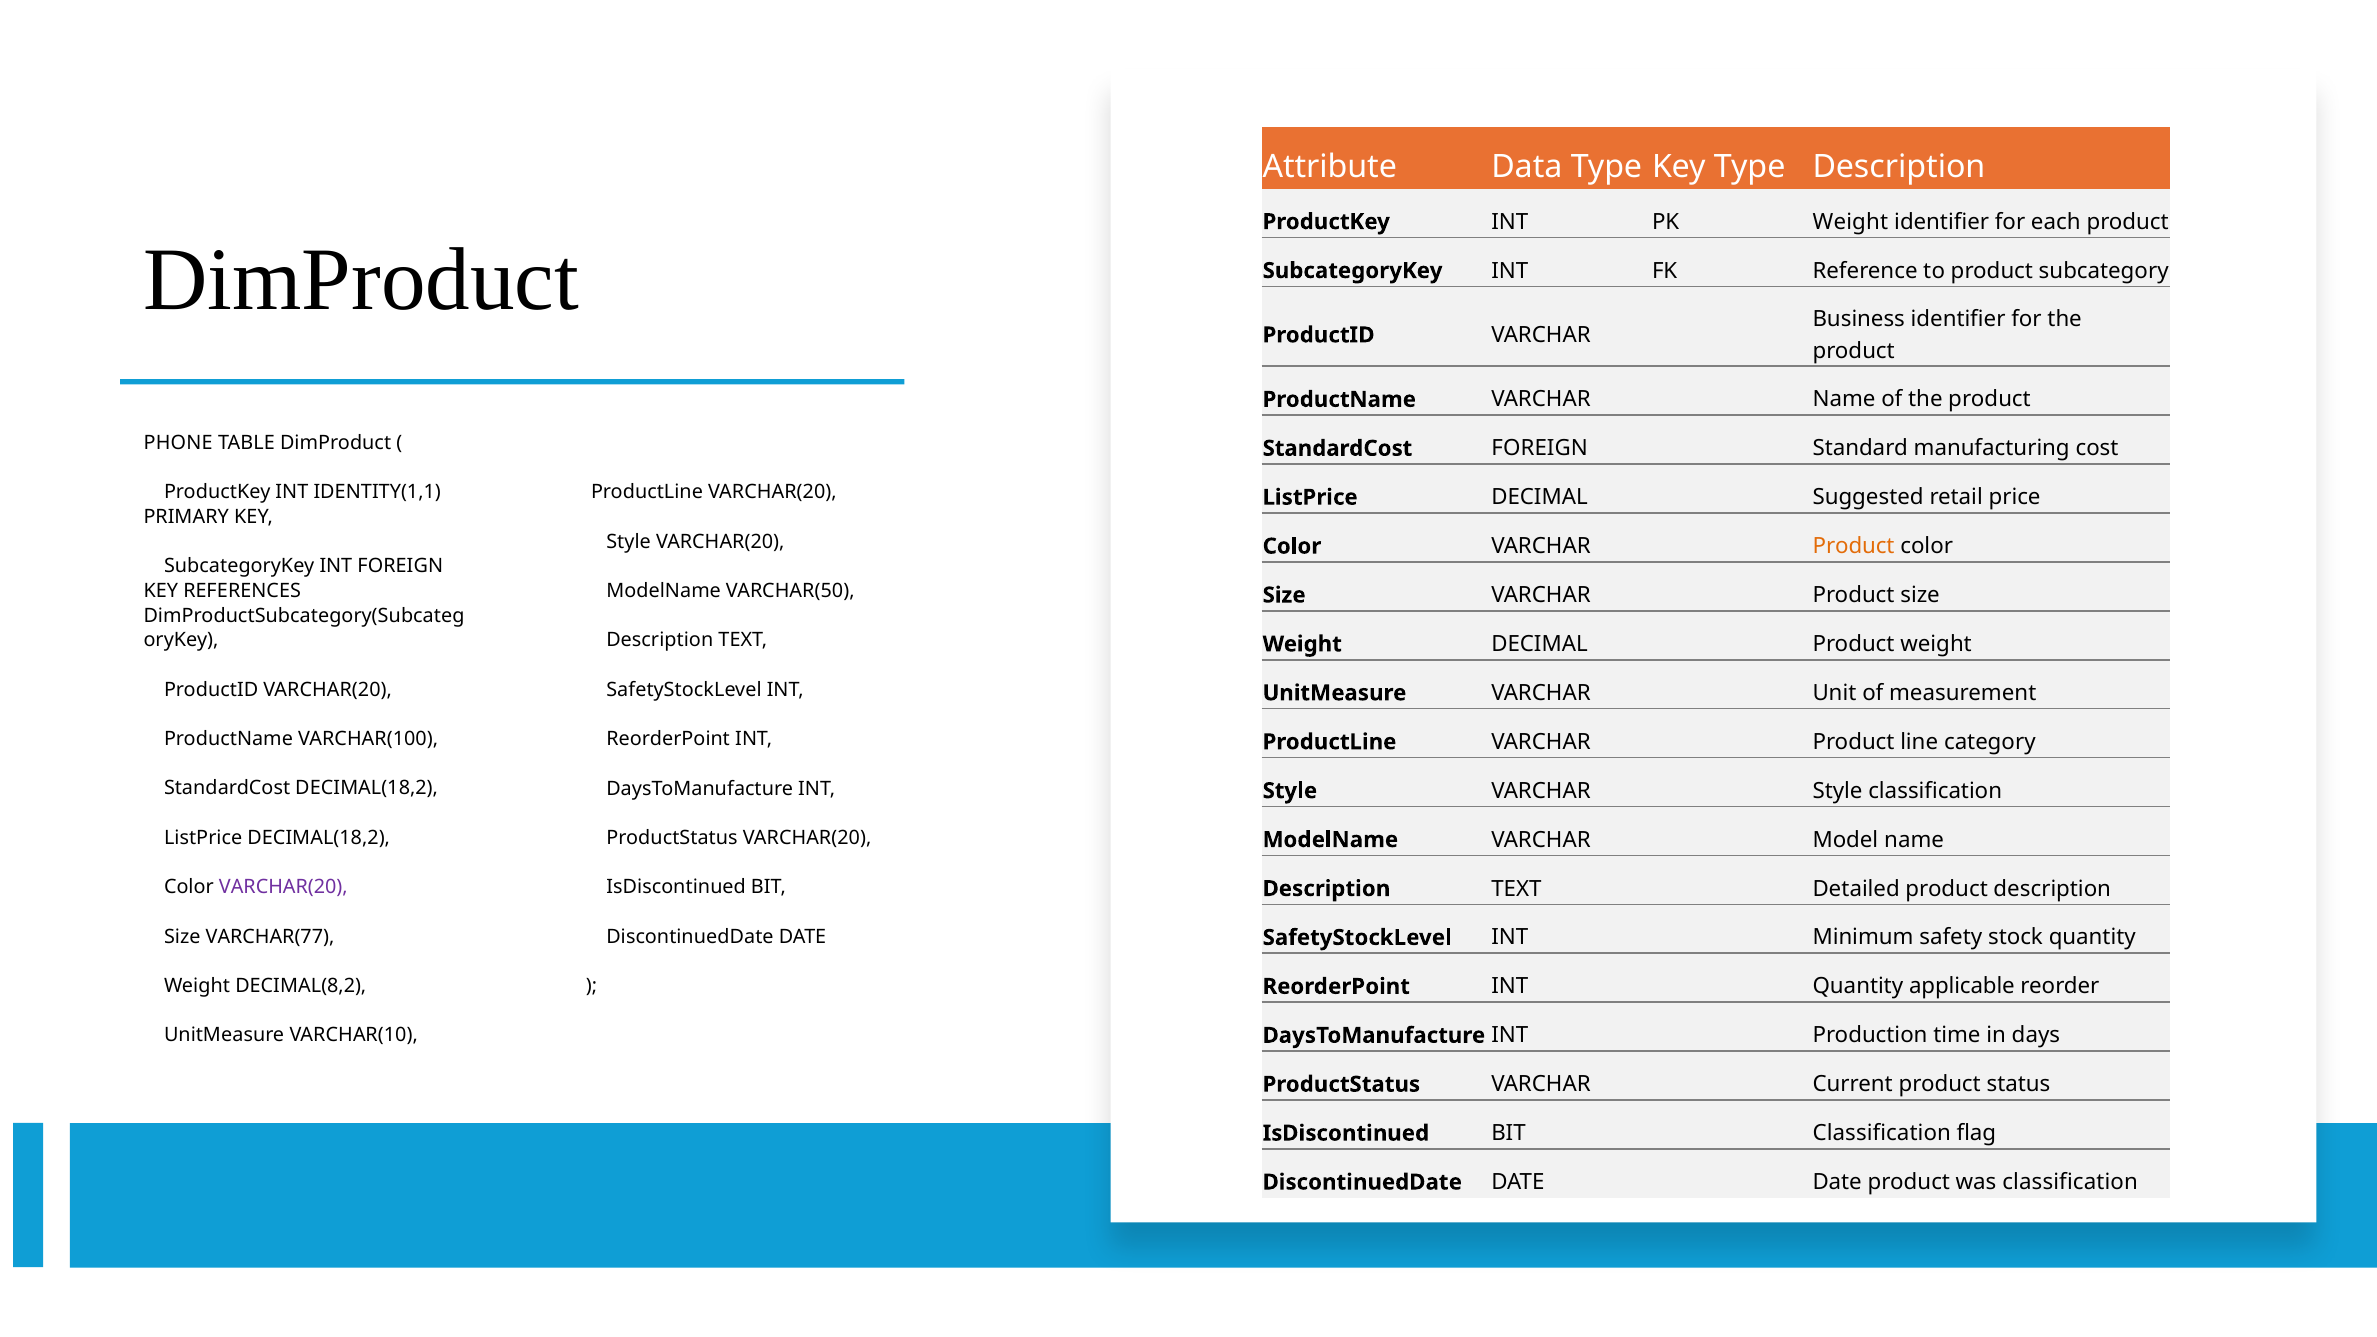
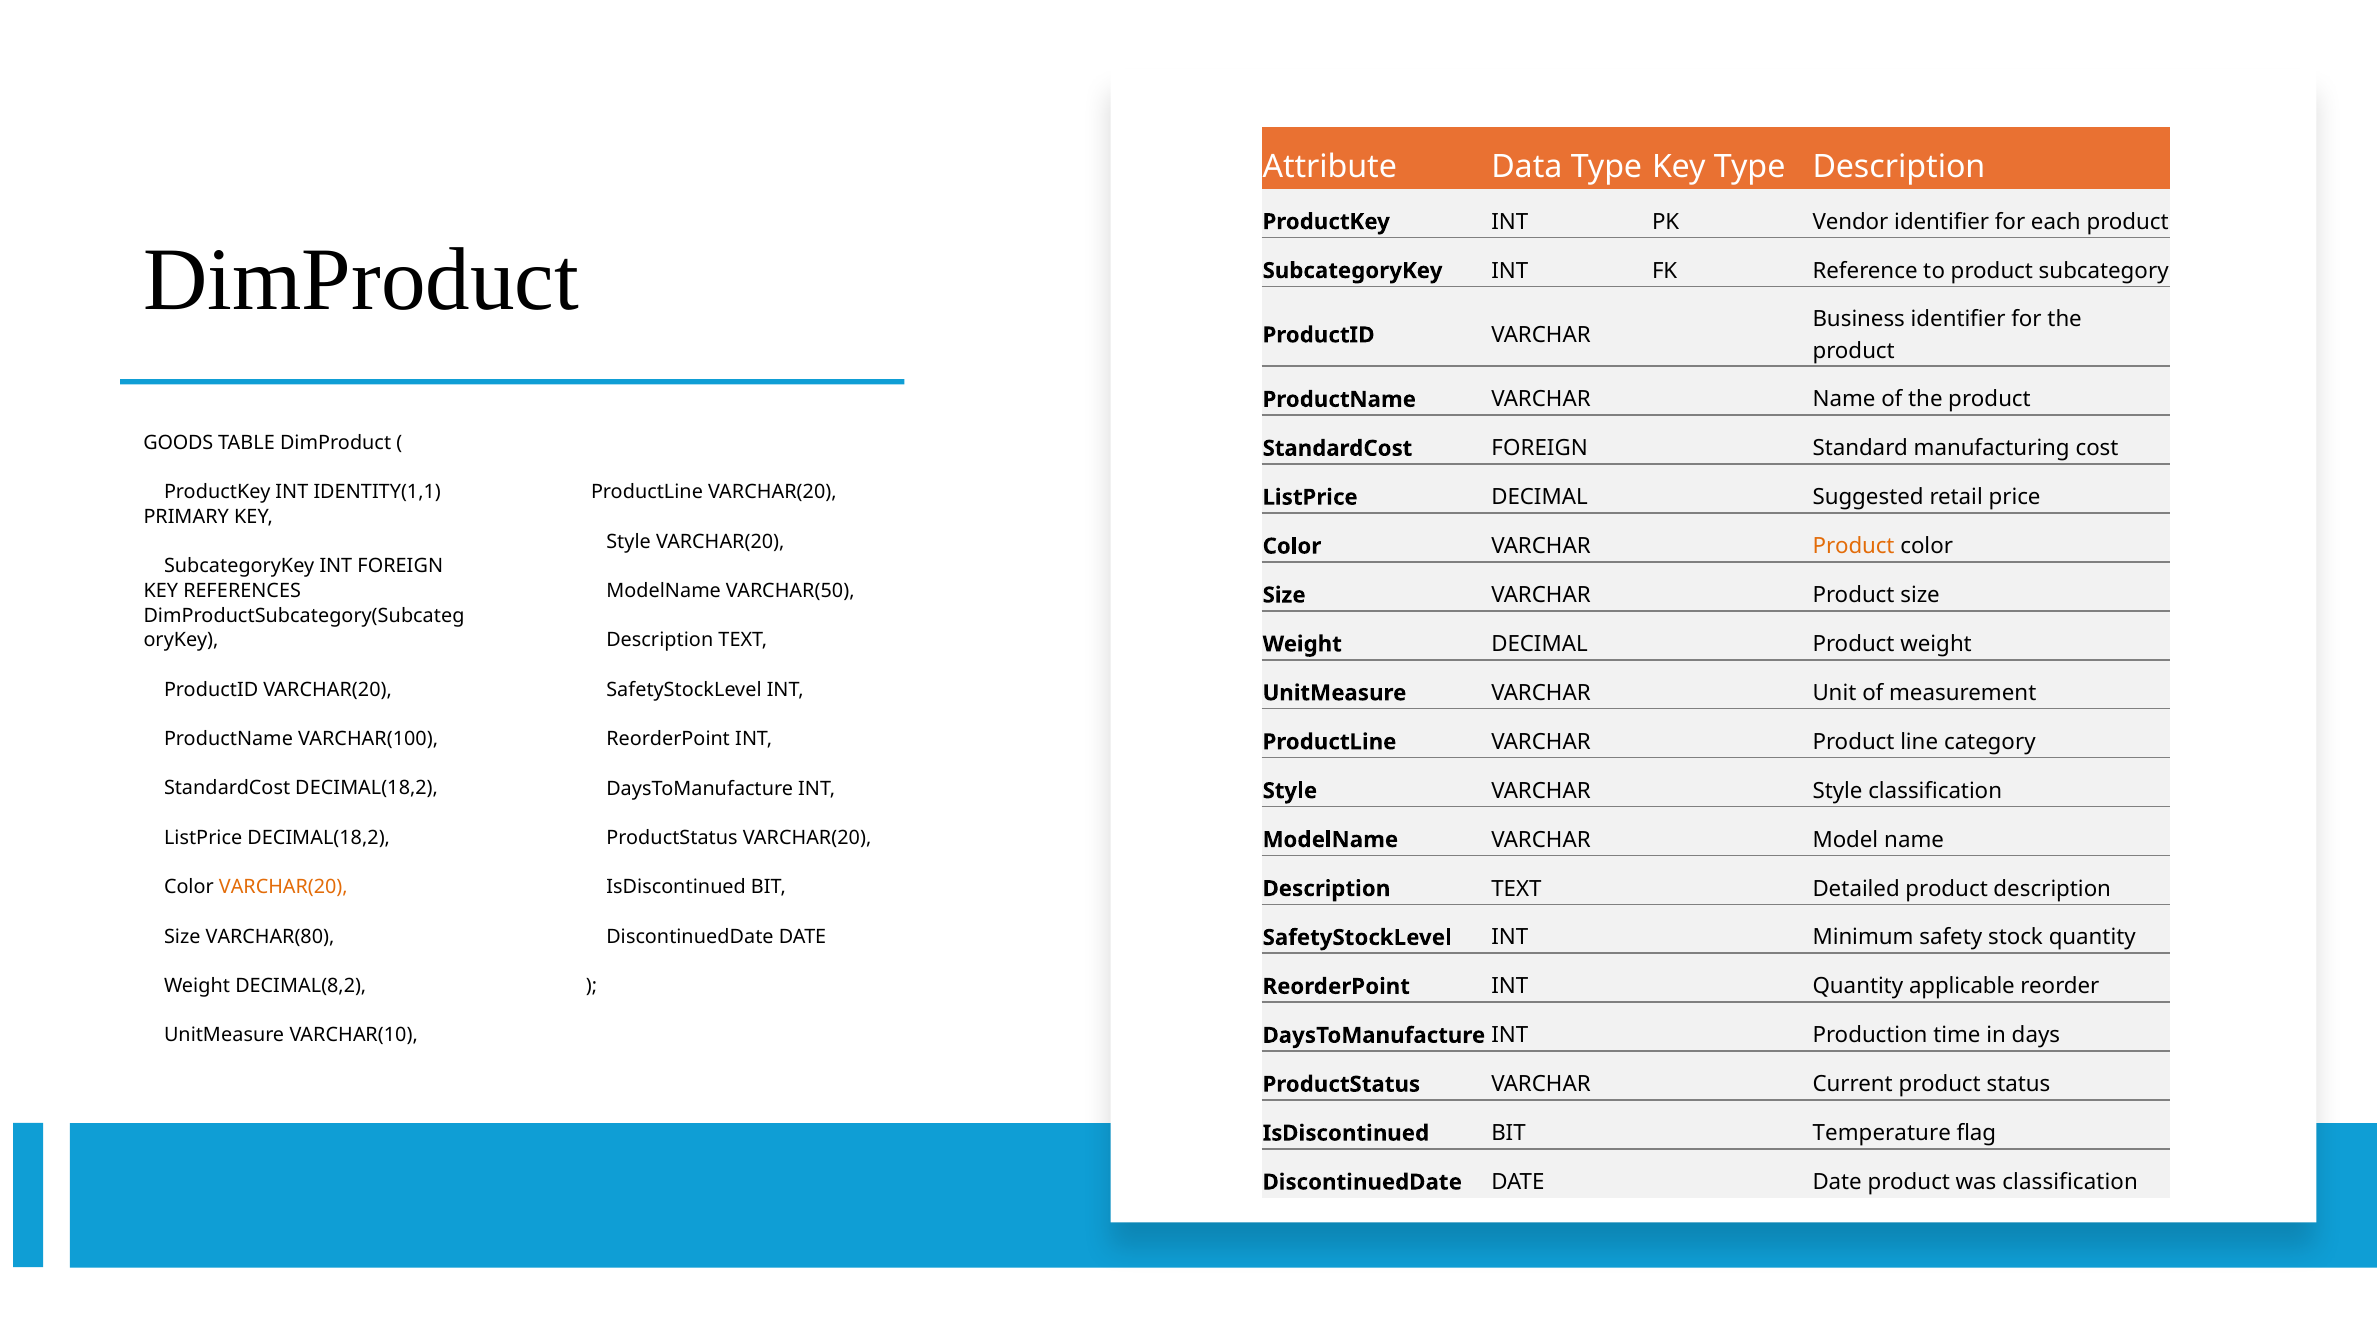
PK Weight: Weight -> Vendor (1850, 222)
PHONE: PHONE -> GOODS (178, 443)
VARCHAR(20 colour: purple -> orange (283, 887)
VARCHAR(77: VARCHAR(77 -> VARCHAR(80 (270, 937)
BIT Classification: Classification -> Temperature (1882, 1133)
